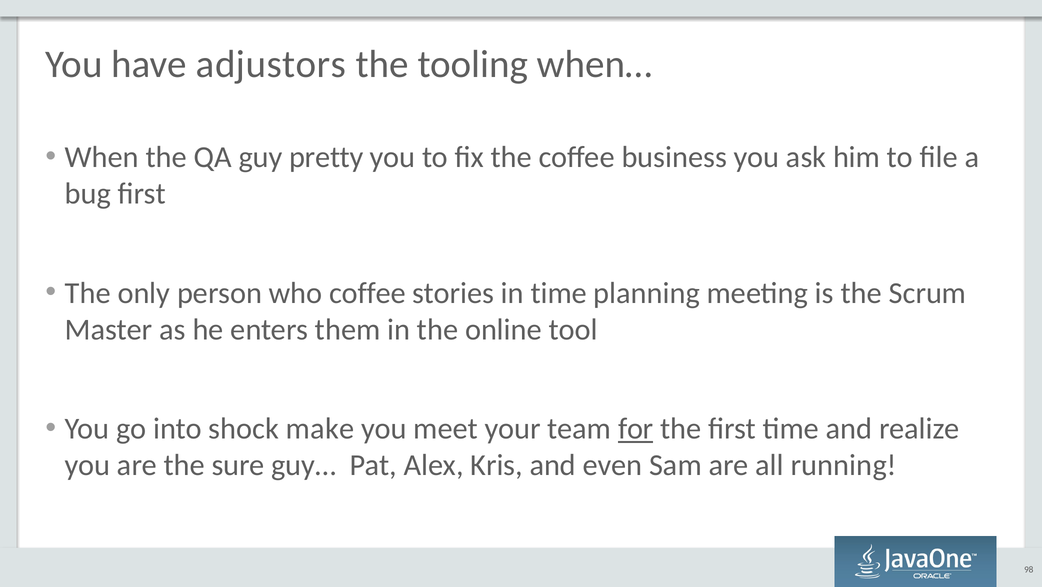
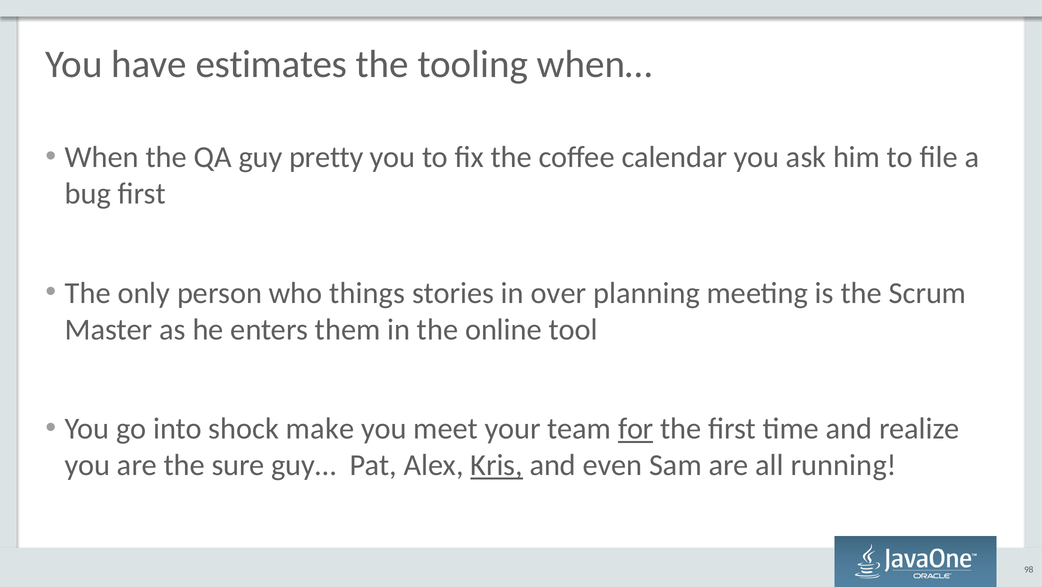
adjustors: adjustors -> estimates (271, 64)
business: business -> calendar (674, 157)
who coffee: coffee -> things (367, 293)
in time: time -> over (559, 293)
Kris underline: none -> present (497, 465)
